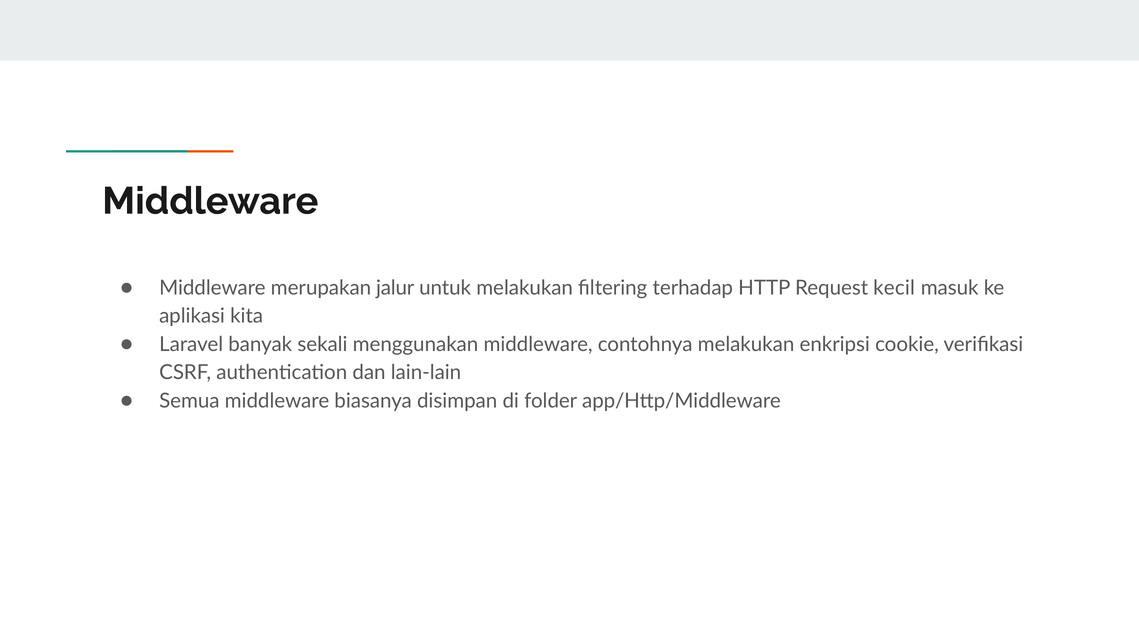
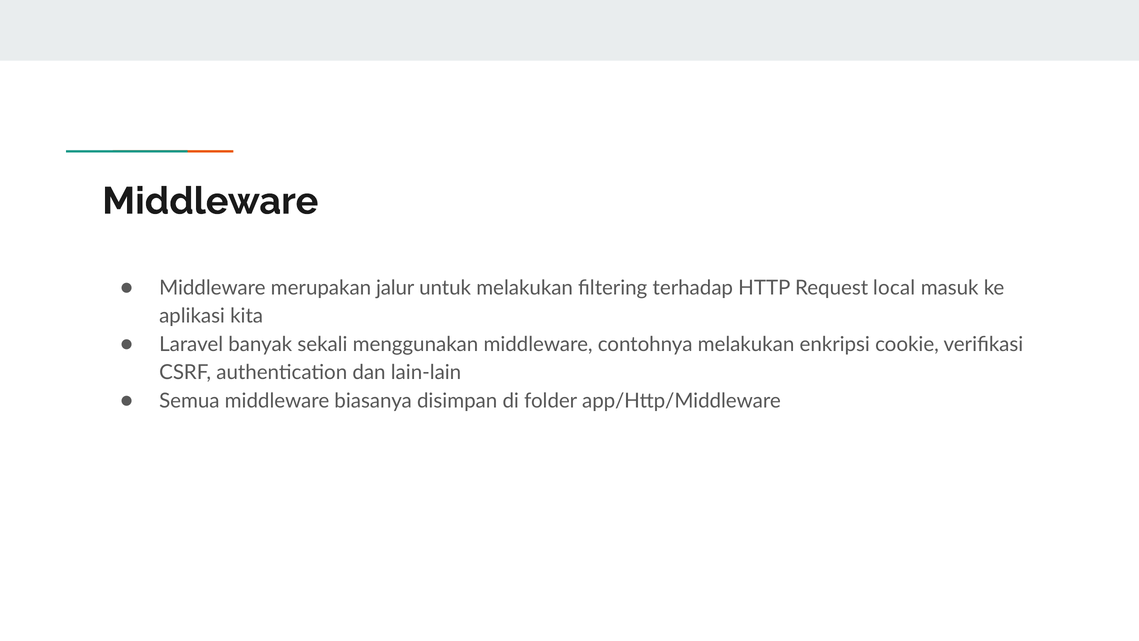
kecil: kecil -> local (894, 288)
